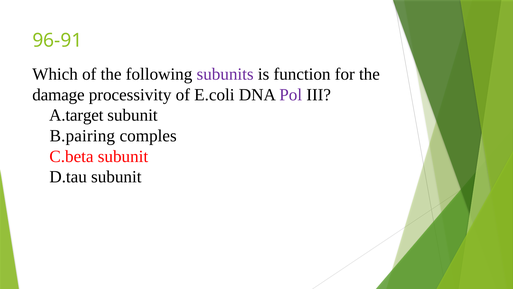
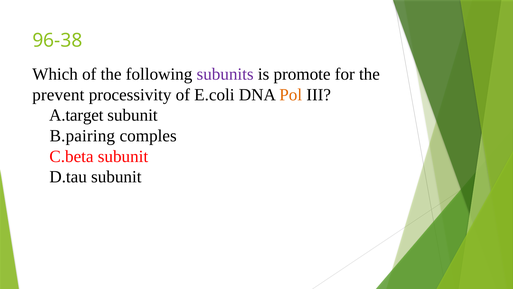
96-91: 96-91 -> 96-38 (57, 40)
function: function -> promote (302, 74)
damage: damage -> prevent (58, 95)
Pol colour: purple -> orange (291, 95)
